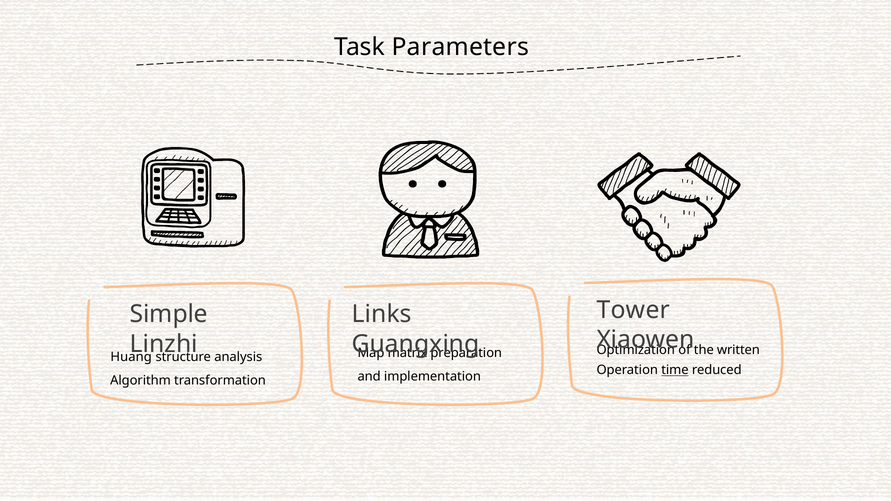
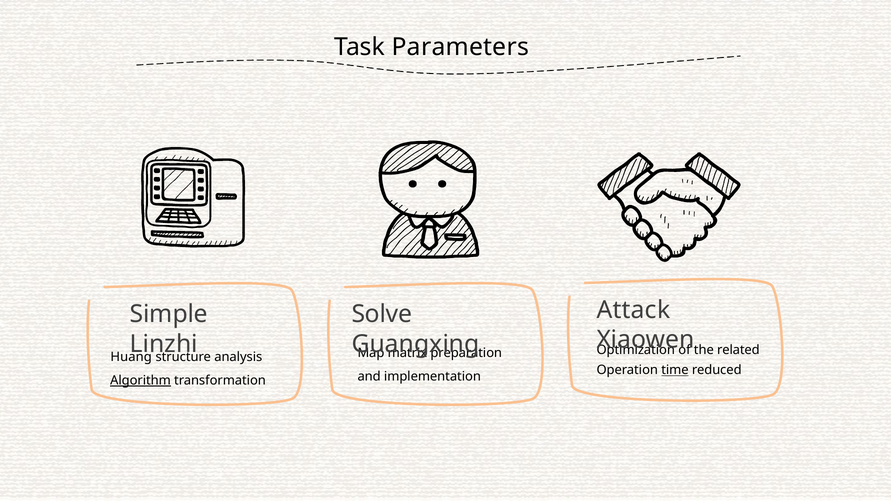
Tower: Tower -> Attack (633, 310)
Links: Links -> Solve (382, 314)
written: written -> related (738, 350)
Algorithm underline: none -> present (140, 380)
